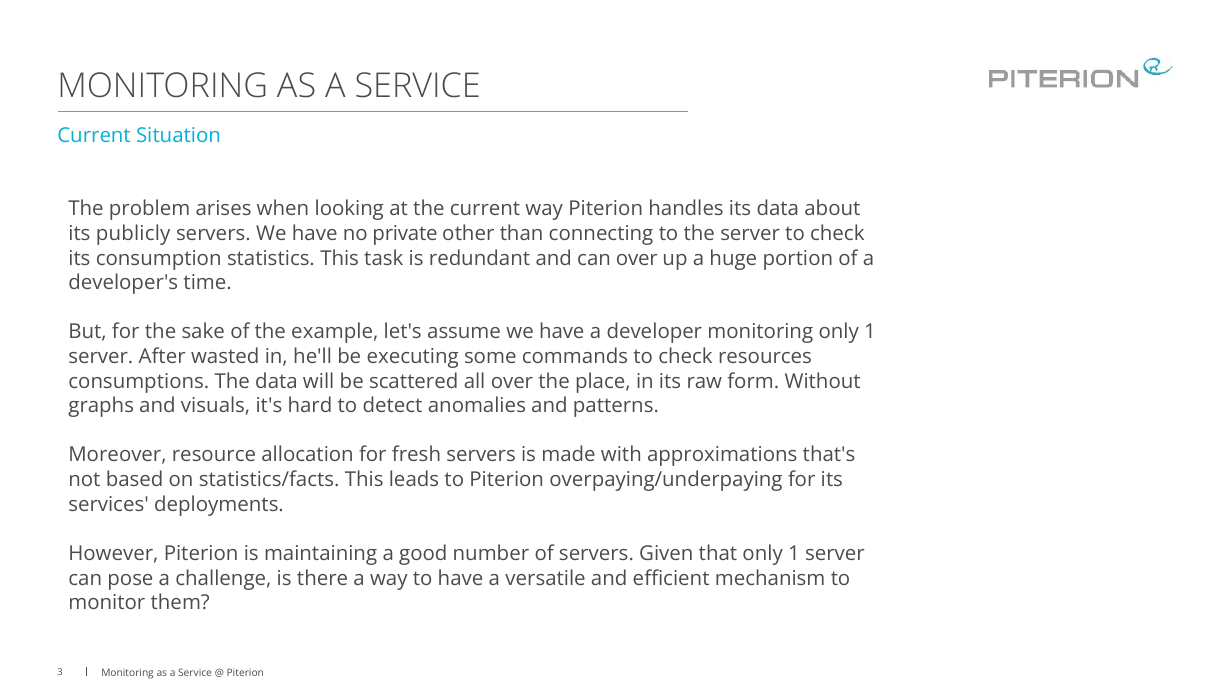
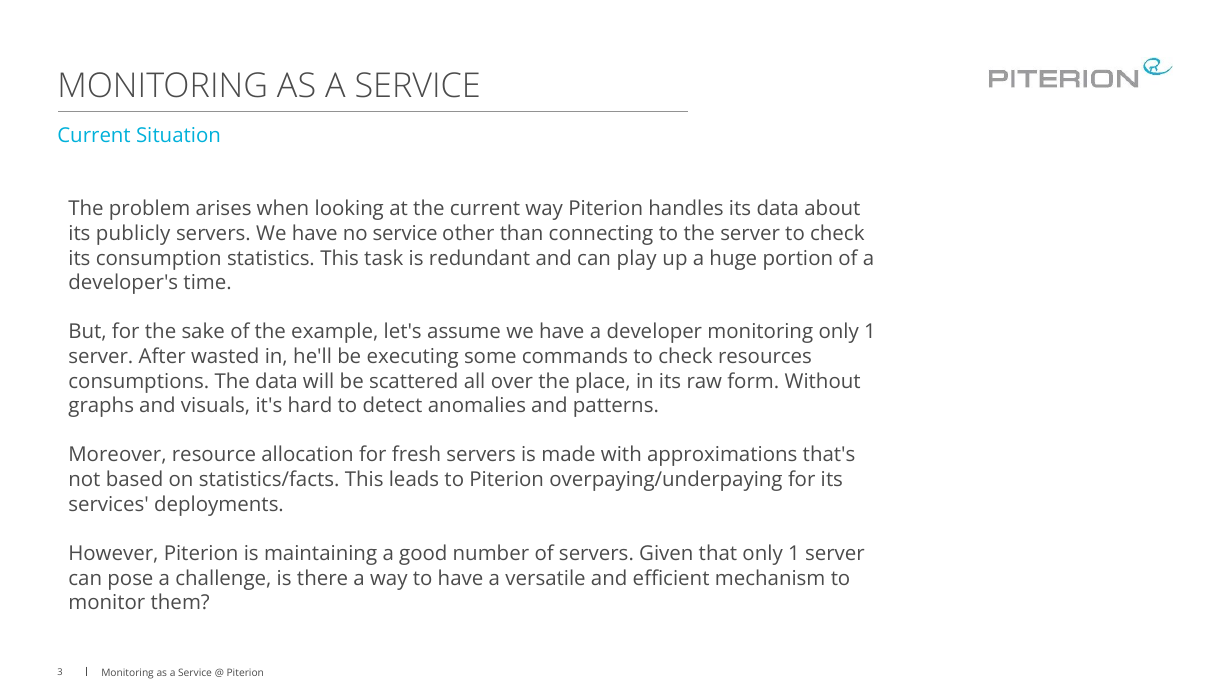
no private: private -> service (405, 234)
can over: over -> play (637, 258)
